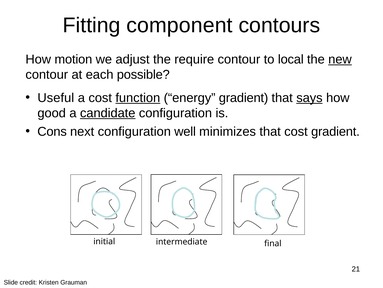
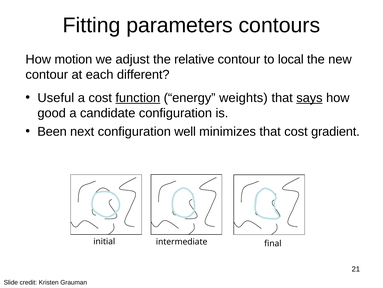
component: component -> parameters (180, 25)
require: require -> relative (194, 59)
new underline: present -> none (340, 59)
possible: possible -> different (143, 75)
energy gradient: gradient -> weights (243, 98)
candidate underline: present -> none (108, 113)
Cons: Cons -> Been (52, 131)
